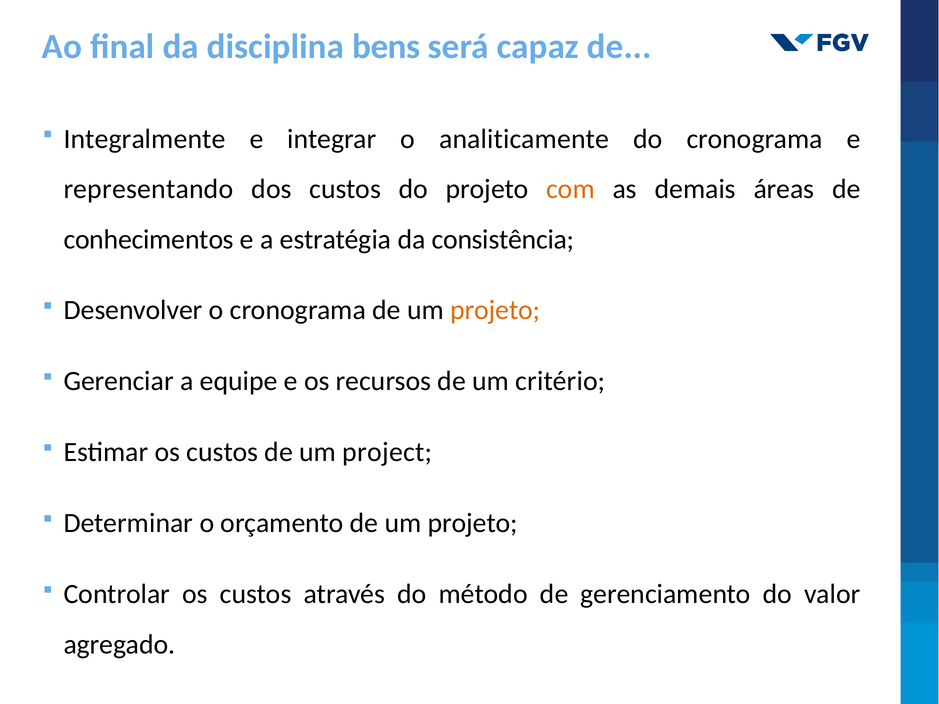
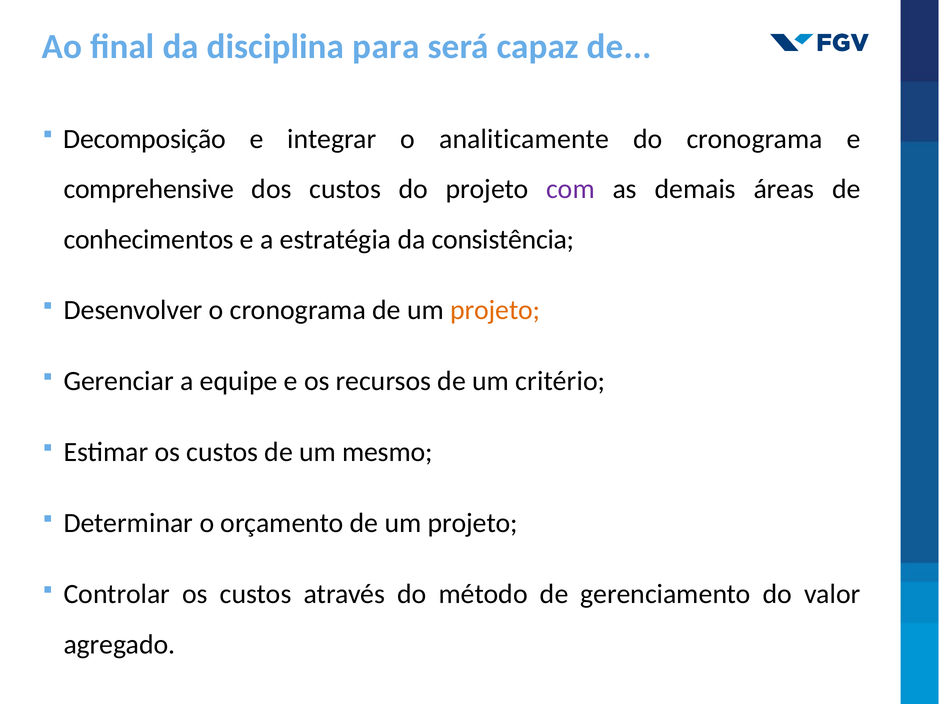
bens: bens -> para (386, 47)
Integralmente: Integralmente -> Decomposição (145, 139)
representando: representando -> comprehensive (149, 189)
com colour: orange -> purple (571, 189)
project: project -> mesmo (387, 452)
